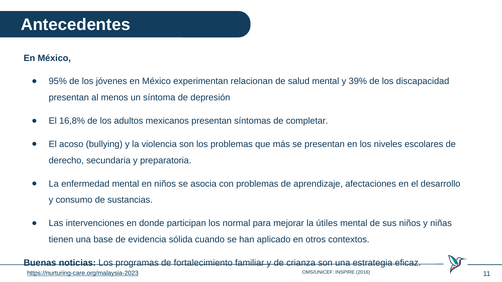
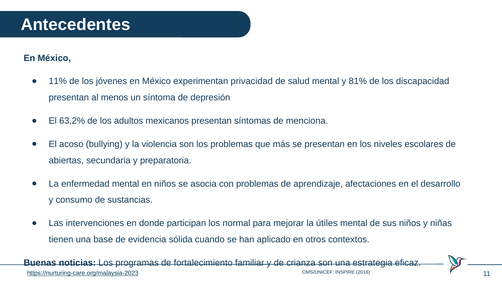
95%: 95% -> 11% (58, 81)
relacionan: relacionan -> privacidad (252, 81)
39%: 39% -> 81% (358, 81)
16,8%: 16,8% -> 63,2% (72, 121)
completar: completar -> menciona (307, 121)
derecho: derecho -> abiertas (66, 161)
